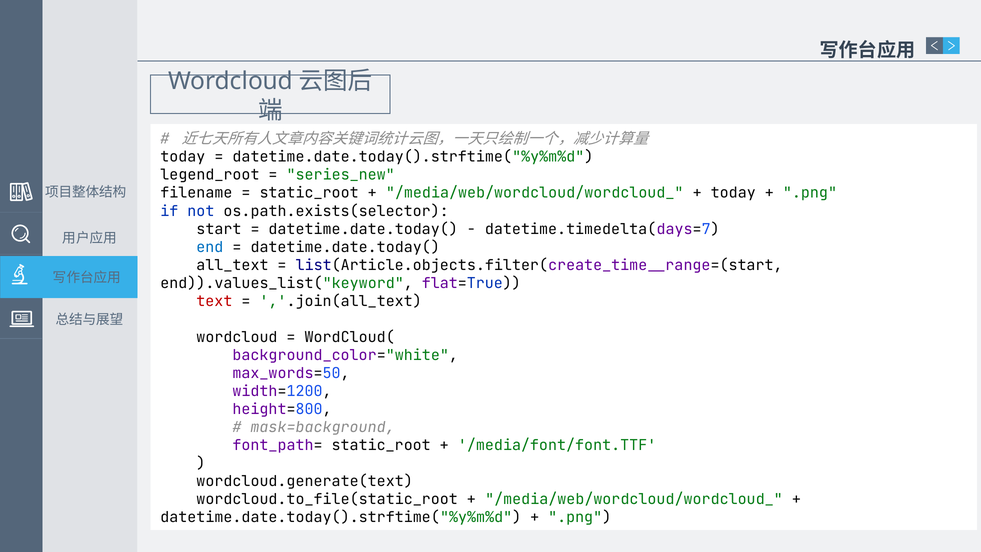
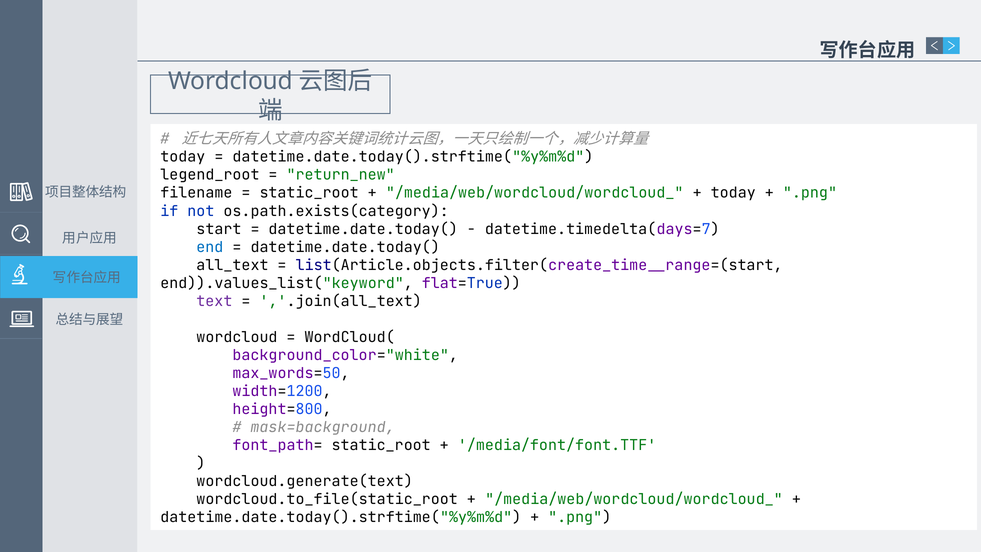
series_new: series_new -> return_new (341, 175)
os.path.exists(selector: os.path.exists(selector -> os.path.exists(category (336, 211)
text colour: red -> purple (214, 301)
